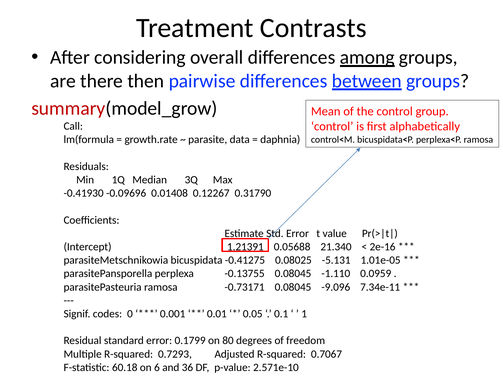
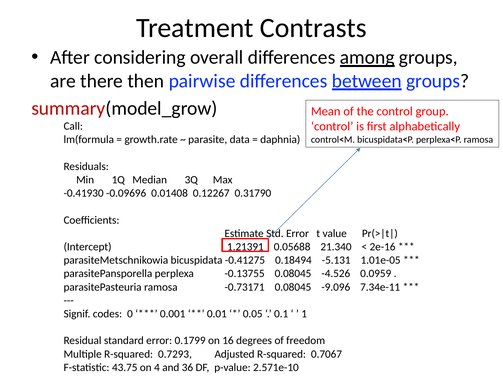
0.08025: 0.08025 -> 0.18494 (293, 260)
-1.110: -1.110 -> -4.526 (336, 274)
80: 80 -> 16 (228, 341)
60.18: 60.18 -> 43.75 (125, 368)
6: 6 -> 4 (157, 368)
